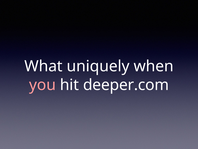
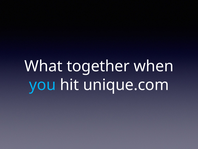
uniquely: uniquely -> together (98, 66)
you colour: pink -> light blue (42, 85)
deeper.com: deeper.com -> unique.com (126, 85)
